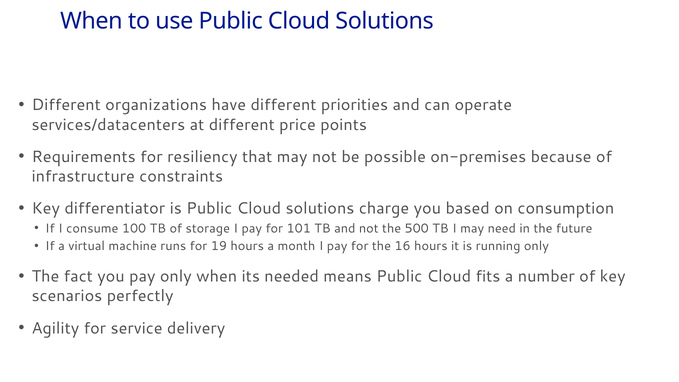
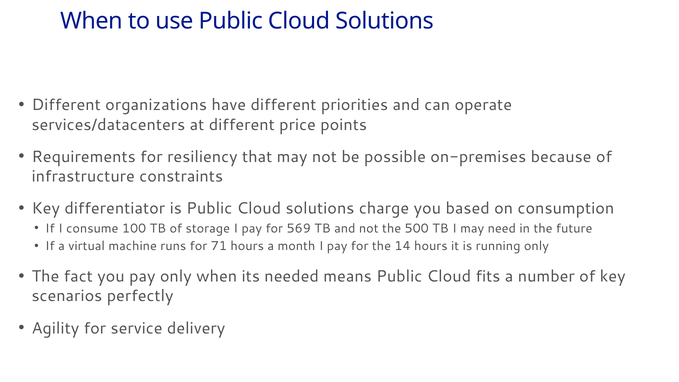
101: 101 -> 569 (299, 228)
19: 19 -> 71 (219, 246)
16: 16 -> 14 (403, 246)
